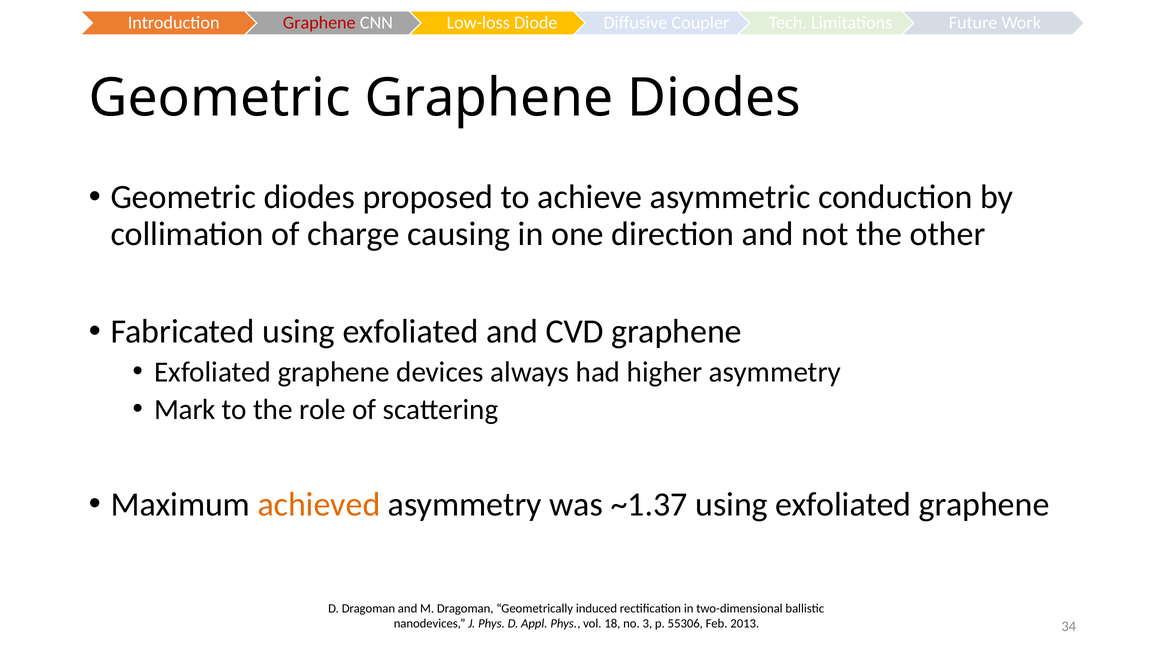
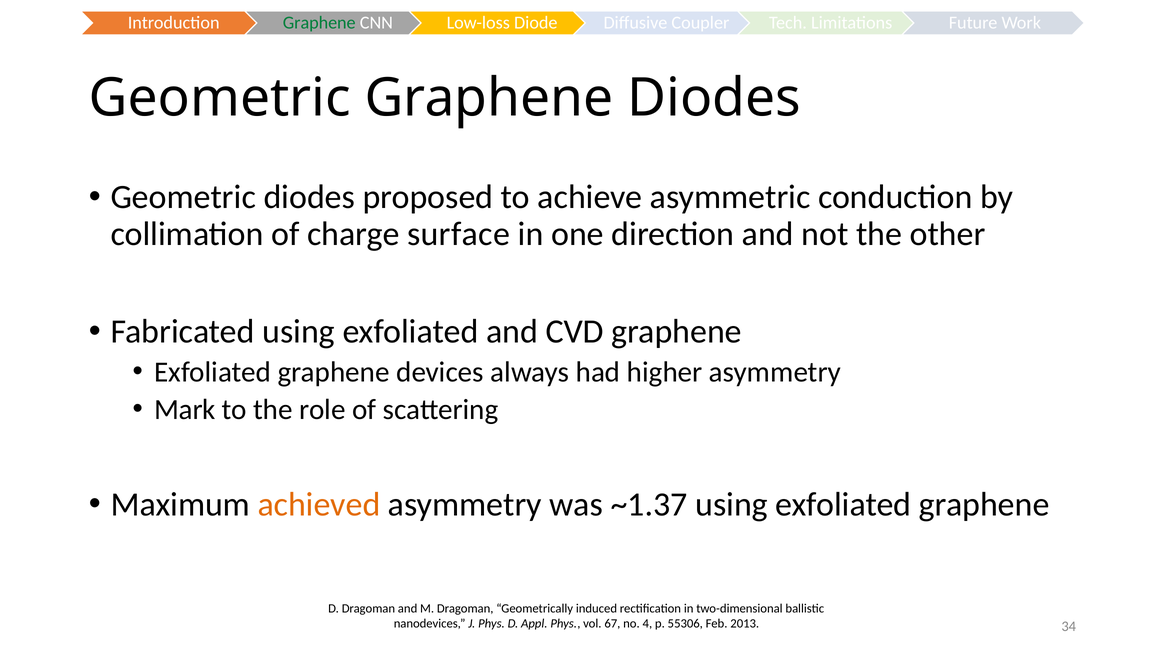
Graphene colour: red -> green (319, 23)
causing: causing -> surface (459, 234)
18: 18 -> 67 (612, 623)
3: 3 -> 4 (647, 623)
